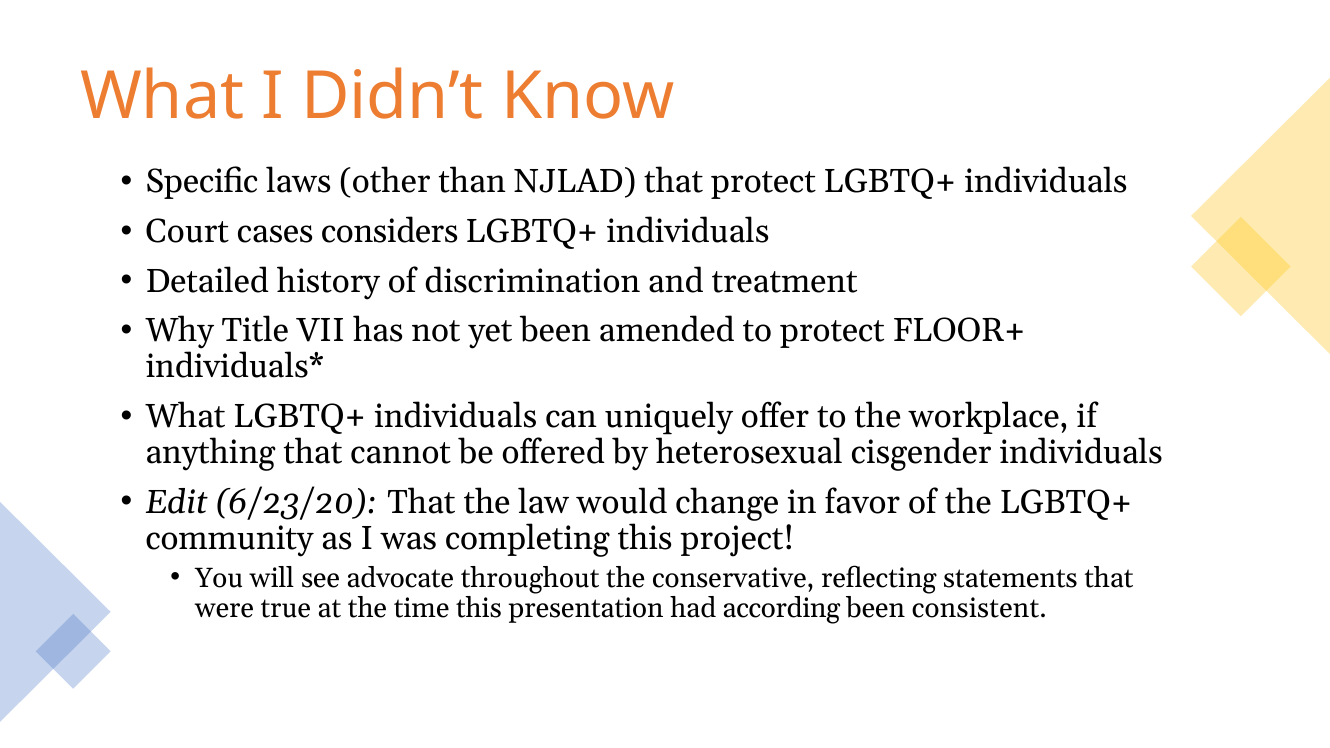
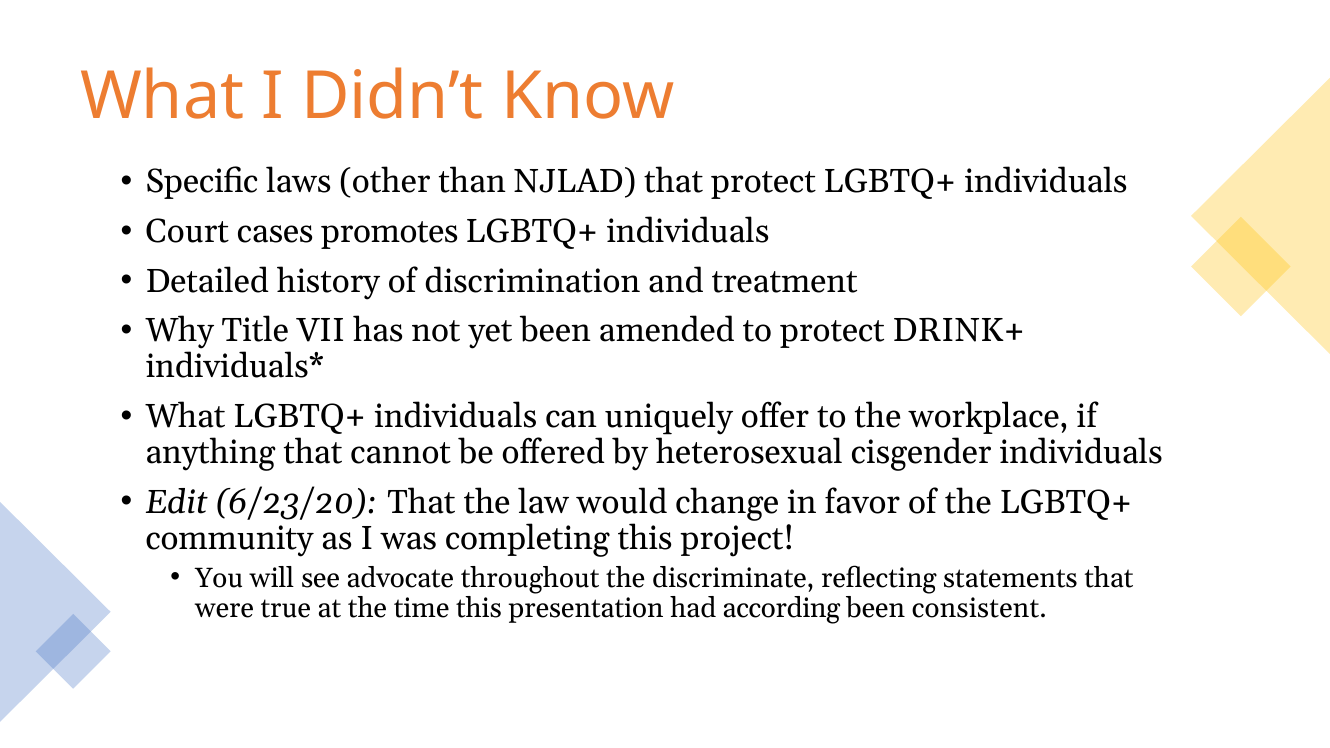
considers: considers -> promotes (390, 232)
FLOOR+: FLOOR+ -> DRINK+ (959, 331)
conservative: conservative -> discriminate (733, 578)
